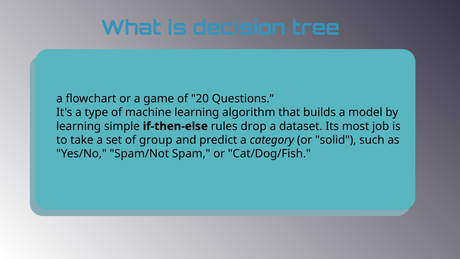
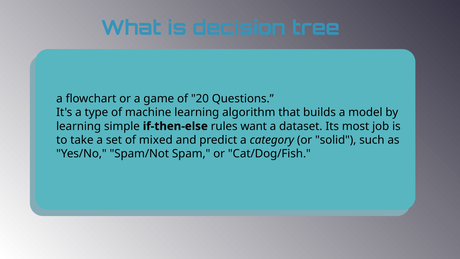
drop: drop -> want (254, 126)
group: group -> mixed (156, 140)
